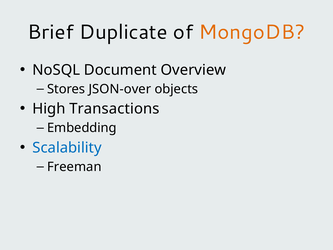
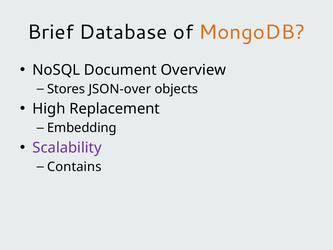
Duplicate: Duplicate -> Database (123, 32)
Transactions: Transactions -> Replacement (115, 109)
Scalability colour: blue -> purple (67, 148)
Freeman: Freeman -> Contains (74, 167)
